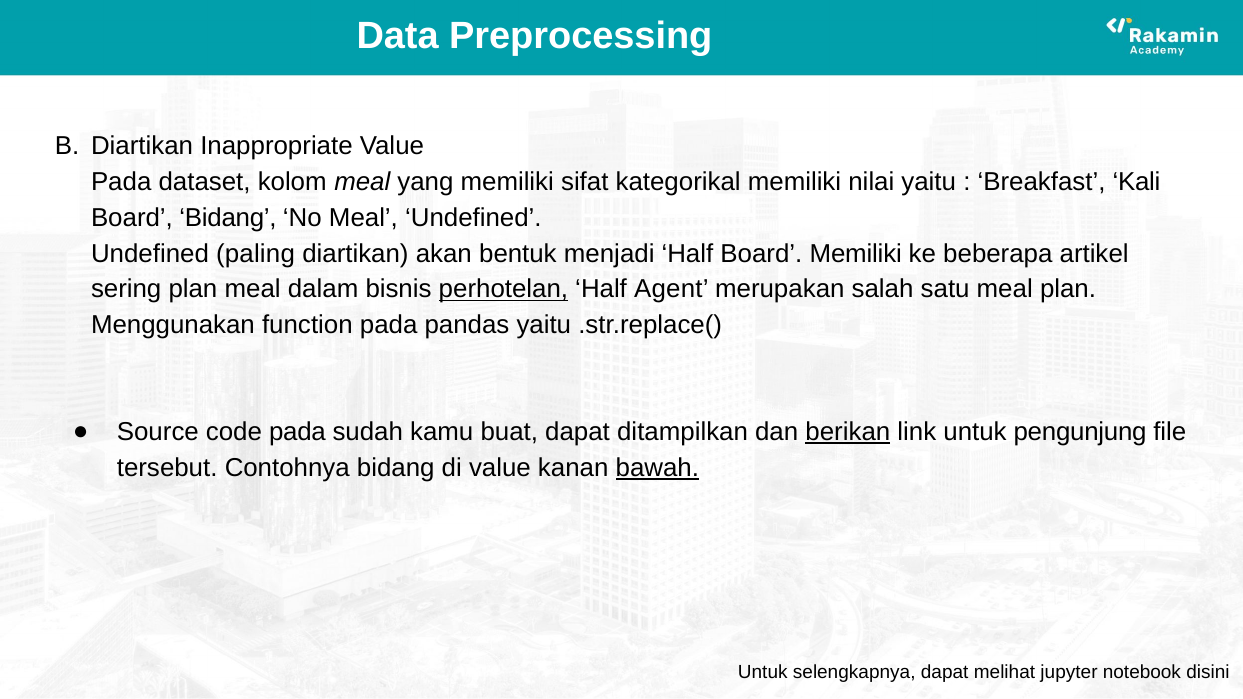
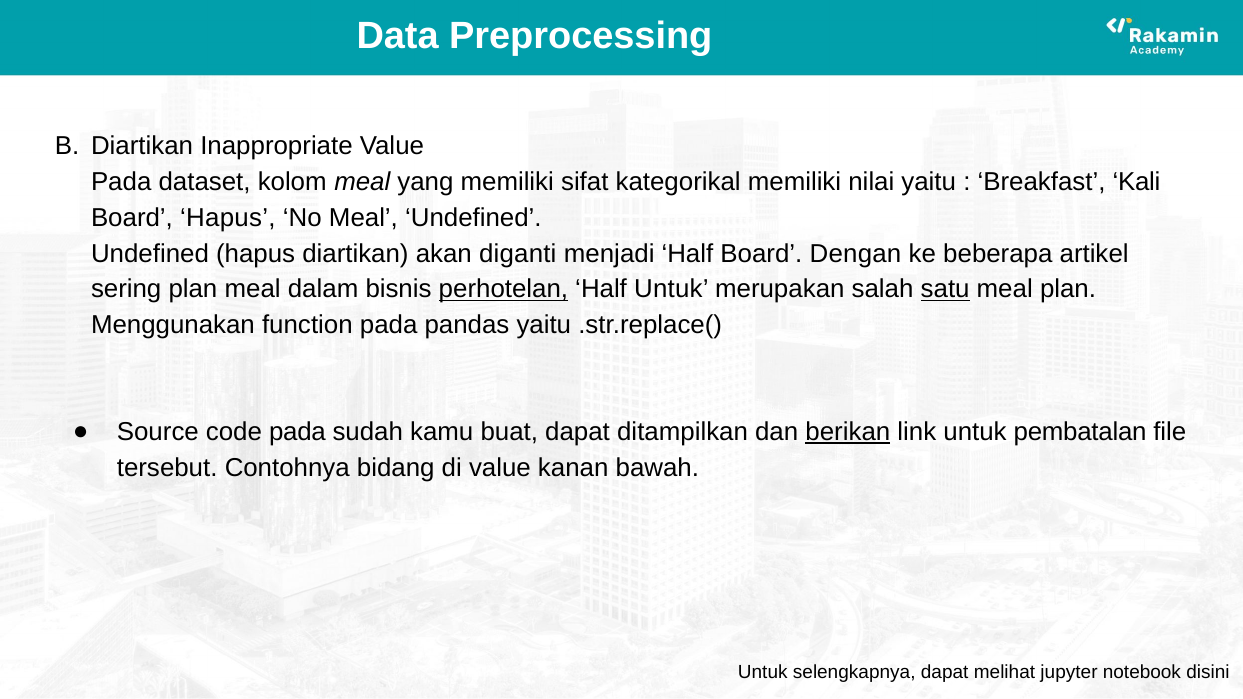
Board Bidang: Bidang -> Hapus (228, 218)
Undefined paling: paling -> hapus (256, 254)
bentuk: bentuk -> diganti (518, 254)
Board Memiliki: Memiliki -> Dengan (856, 254)
Half Agent: Agent -> Untuk (671, 289)
satu underline: none -> present (945, 289)
pengunjung: pengunjung -> pembatalan (1080, 432)
bawah underline: present -> none (657, 468)
